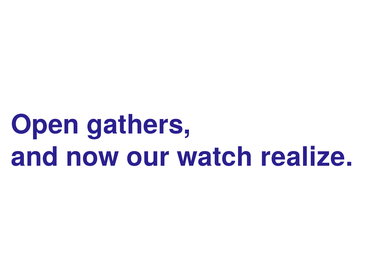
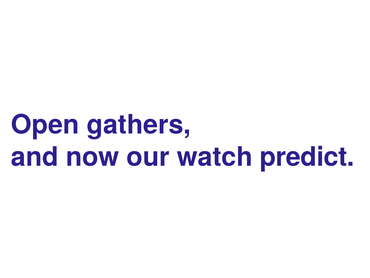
realize: realize -> predict (307, 157)
